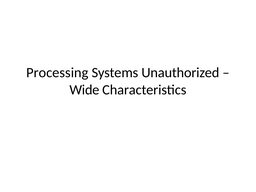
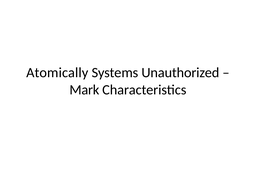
Processing: Processing -> Atomically (57, 73)
Wide: Wide -> Mark (84, 90)
